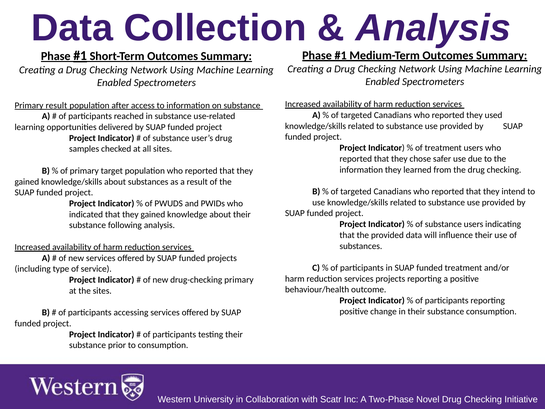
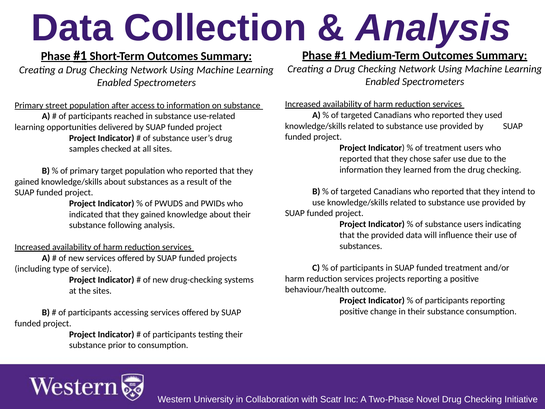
Primary result: result -> street (56, 105)
drug-checking primary: primary -> systems (239, 280)
